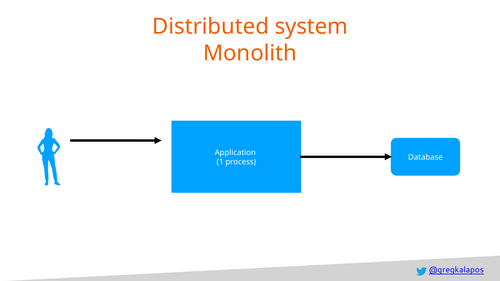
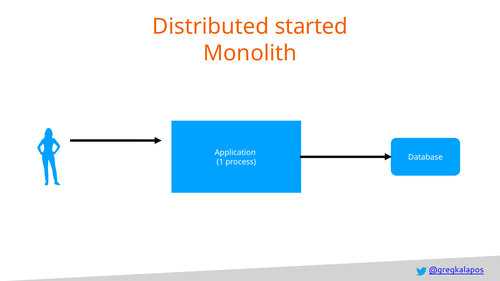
system: system -> started (311, 27)
